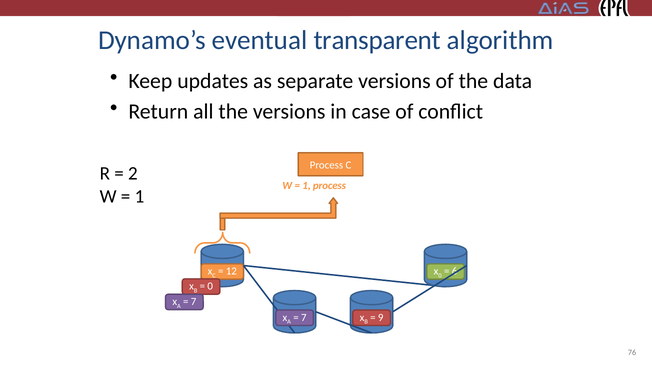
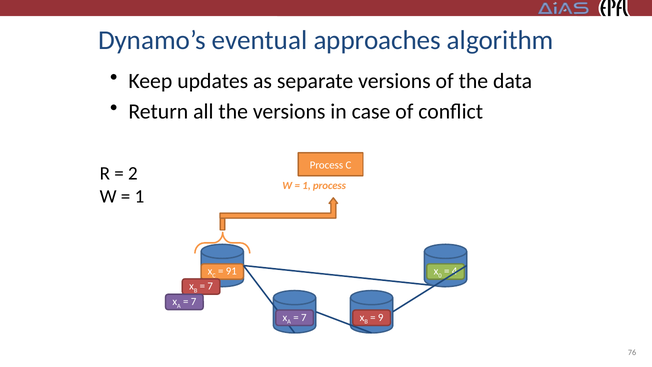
transparent: transparent -> approaches (377, 40)
12: 12 -> 91 (231, 271)
6: 6 -> 4 (455, 271)
0: 0 -> 7 (210, 286)
